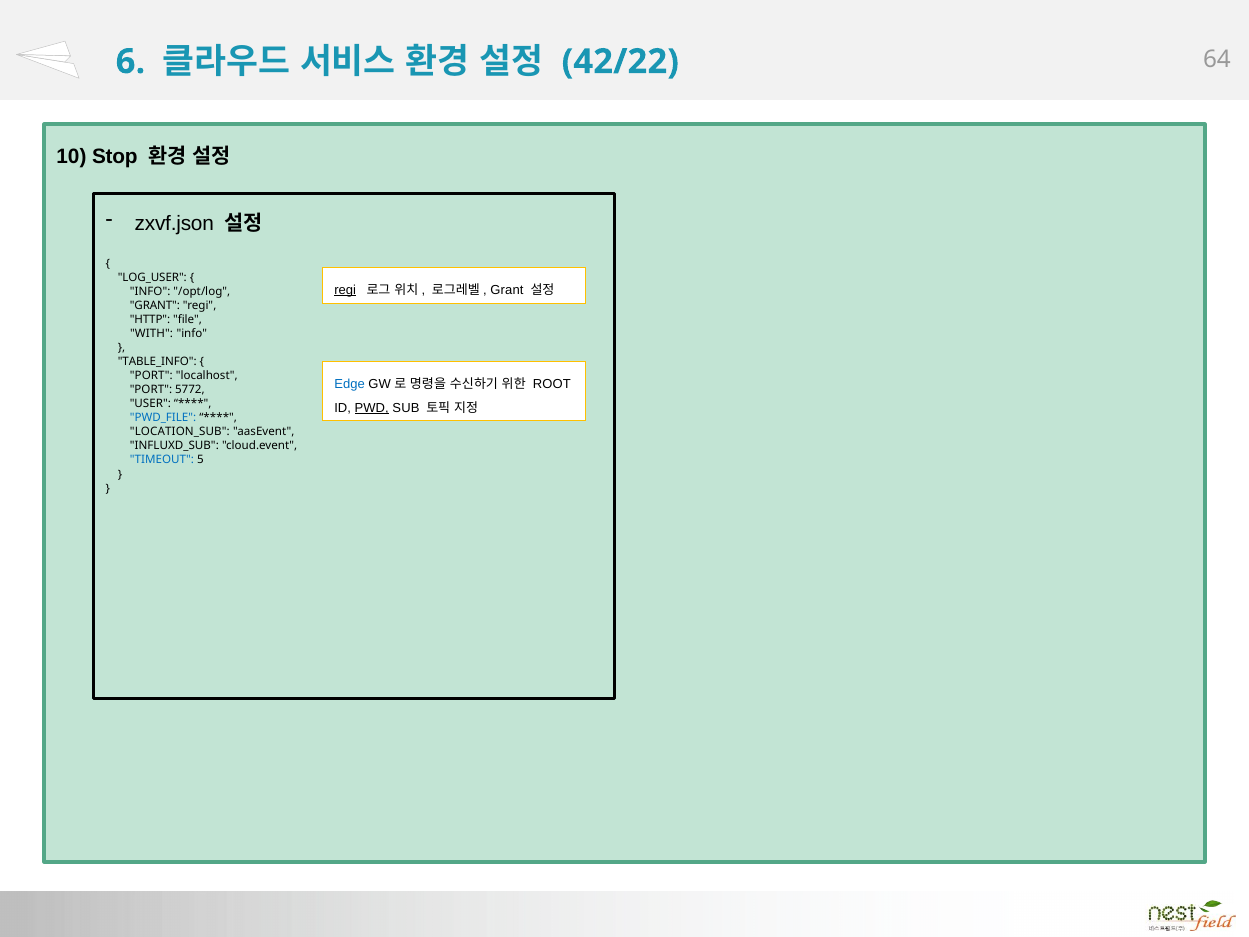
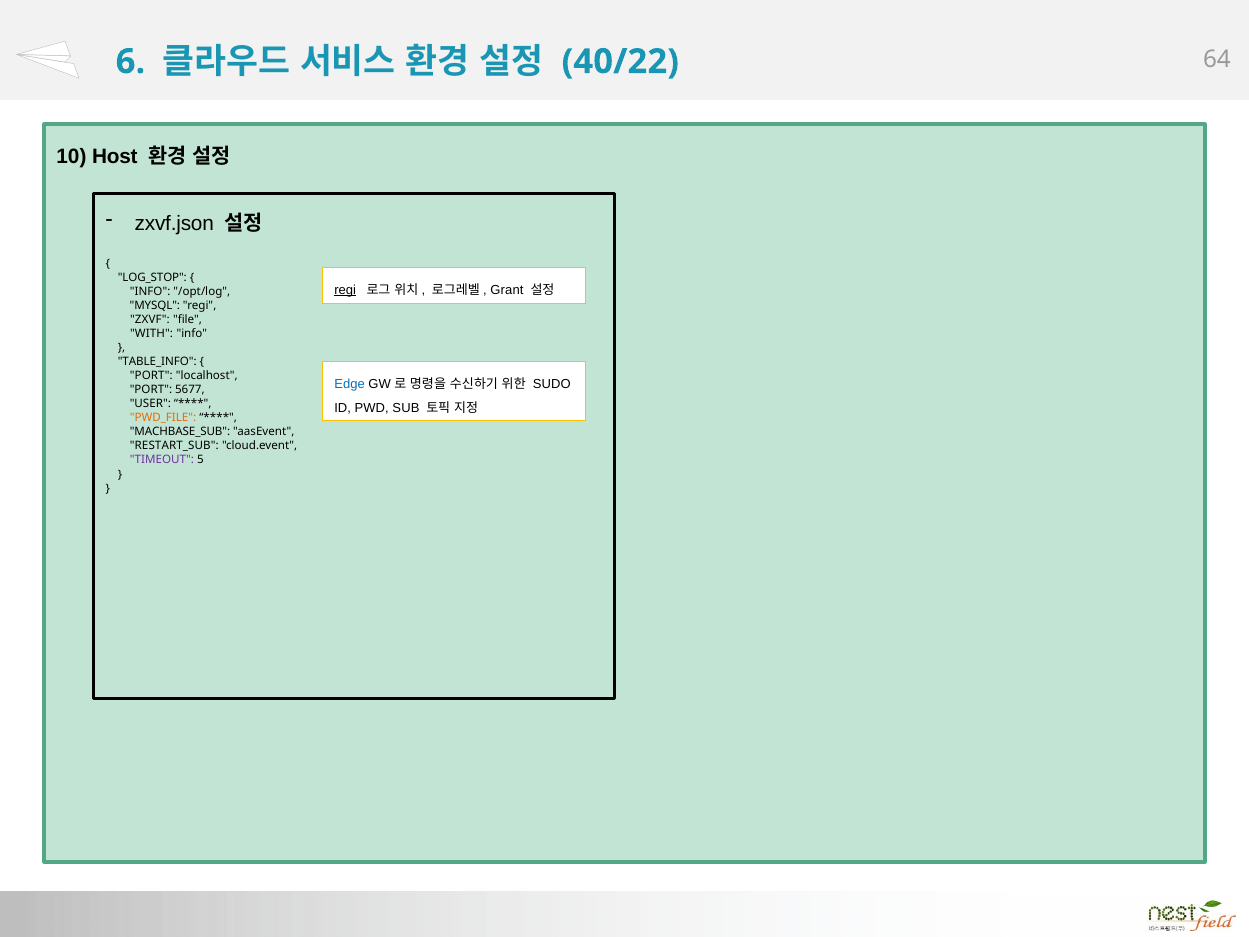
42/22: 42/22 -> 40/22 (620, 62)
Stop: Stop -> Host (115, 157)
LOG_USER: LOG_USER -> LOG_STOP (152, 277)
GRANT: GRANT -> MYSQL (155, 305)
HTTP: HTTP -> ZXVF (150, 319)
ROOT: ROOT -> SUDO (552, 384)
5772: 5772 -> 5677 (190, 390)
PWD underline: present -> none (372, 408)
PWD_FILE colour: blue -> orange (163, 418)
LOCATION_SUB: LOCATION_SUB -> MACHBASE_SUB (180, 432)
INFLUXD_SUB: INFLUXD_SUB -> RESTART_SUB (174, 446)
TIMEOUT colour: blue -> purple (162, 460)
